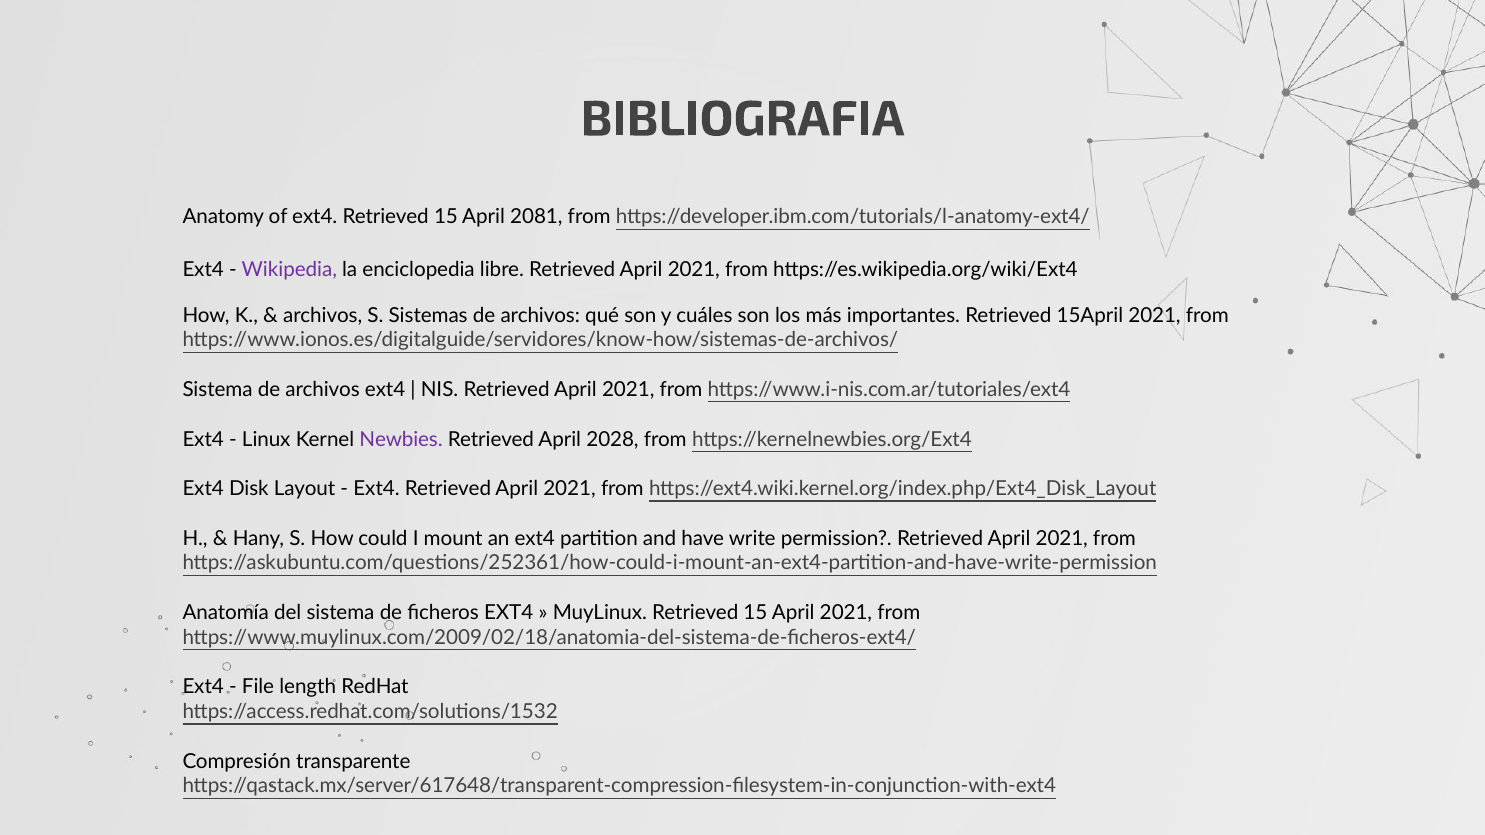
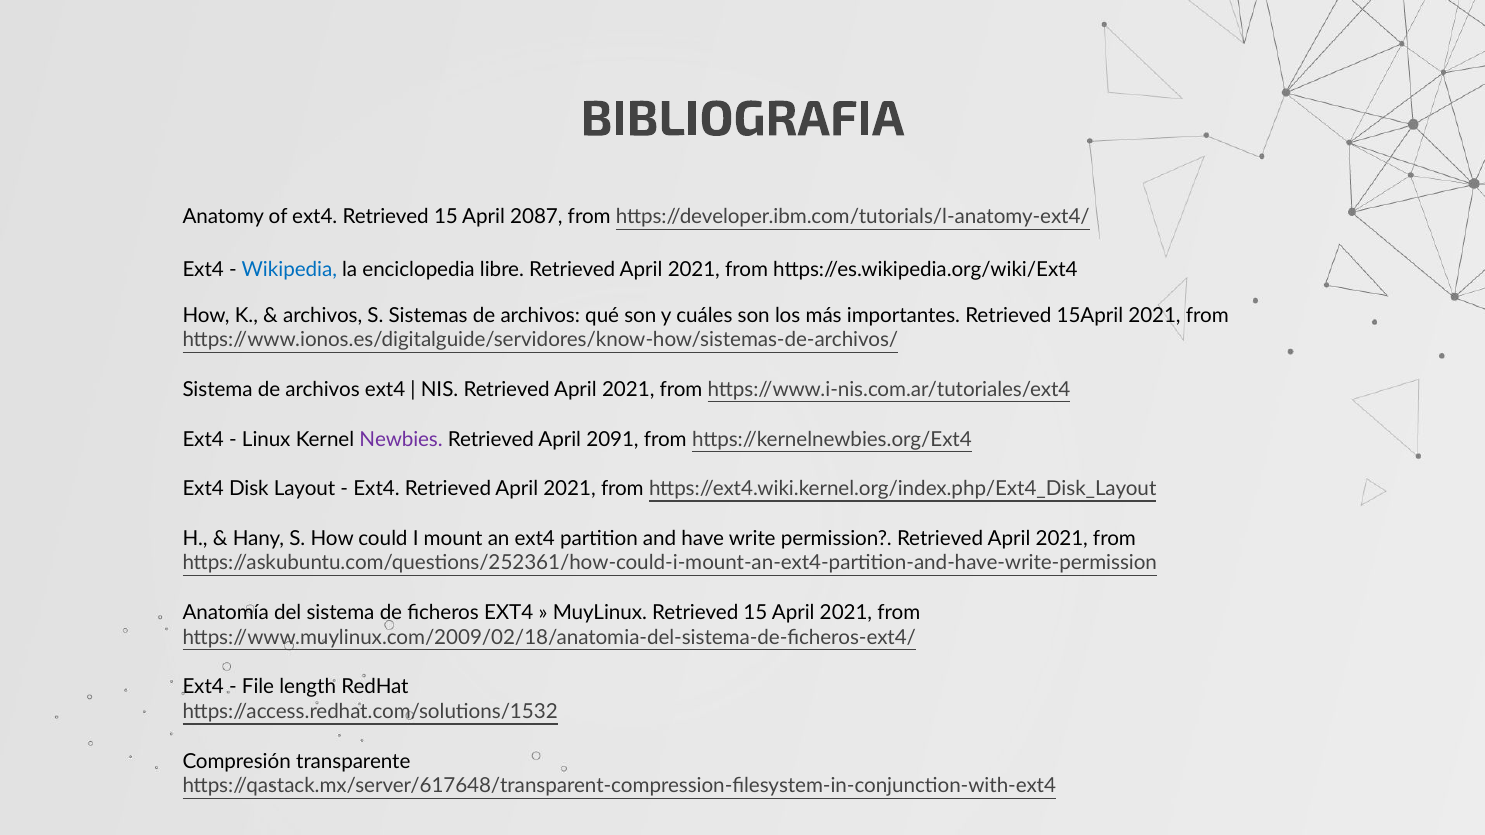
2081: 2081 -> 2087 (536, 217)
Wikipedia colour: purple -> blue (289, 270)
2028: 2028 -> 2091 (613, 439)
